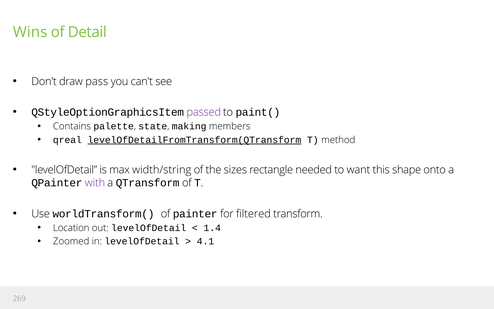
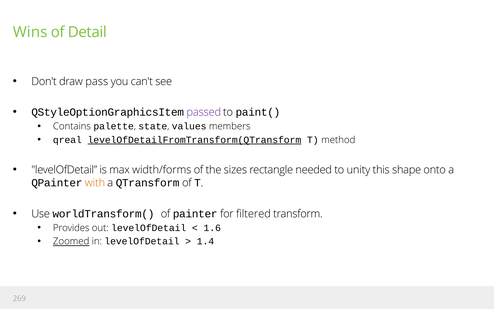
making: making -> values (189, 126)
width/string: width/string -> width/forms (162, 170)
want: want -> unity (358, 170)
with colour: purple -> orange (95, 183)
Location: Location -> Provides (71, 228)
1.4: 1.4 -> 1.6 (212, 228)
Zoomed underline: none -> present (71, 241)
4.1: 4.1 -> 1.4 (205, 241)
